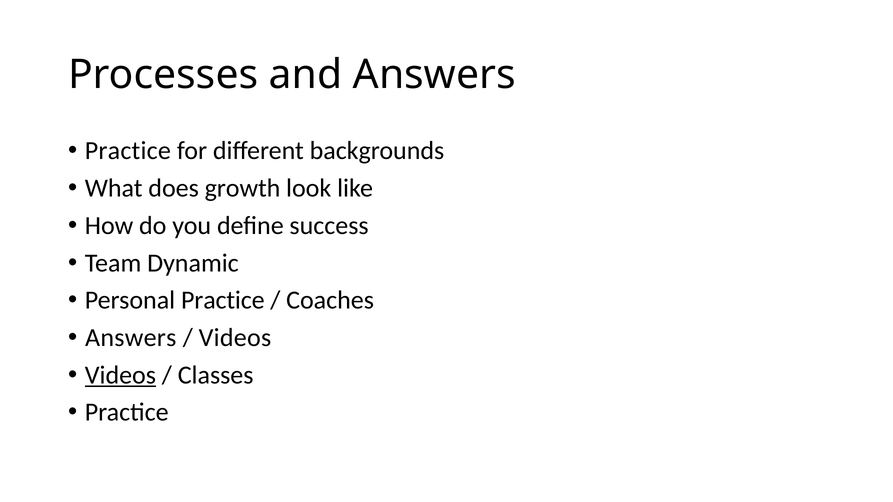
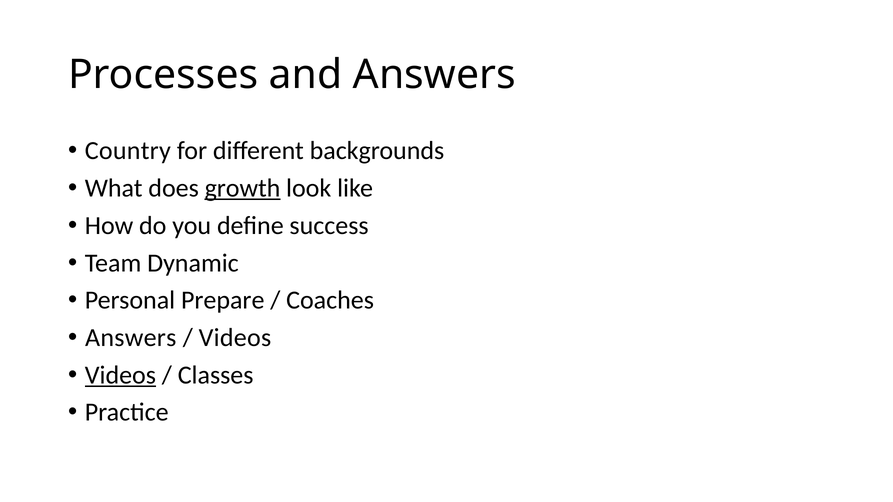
Practice: Practice -> Country (128, 151)
growth underline: none -> present (243, 188)
Personal Practice: Practice -> Prepare (223, 300)
